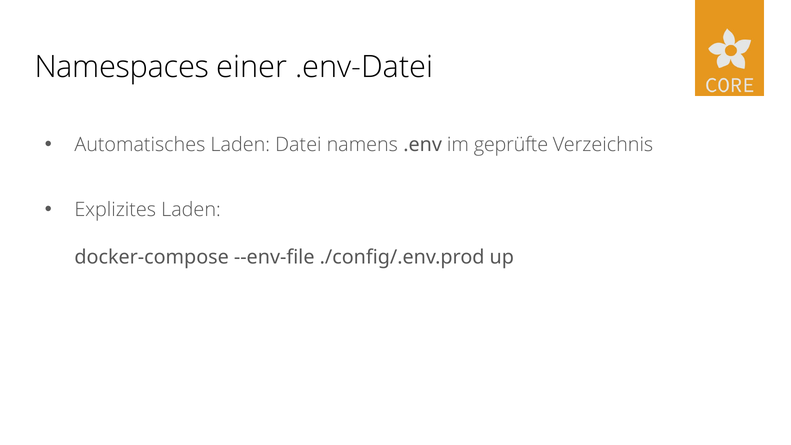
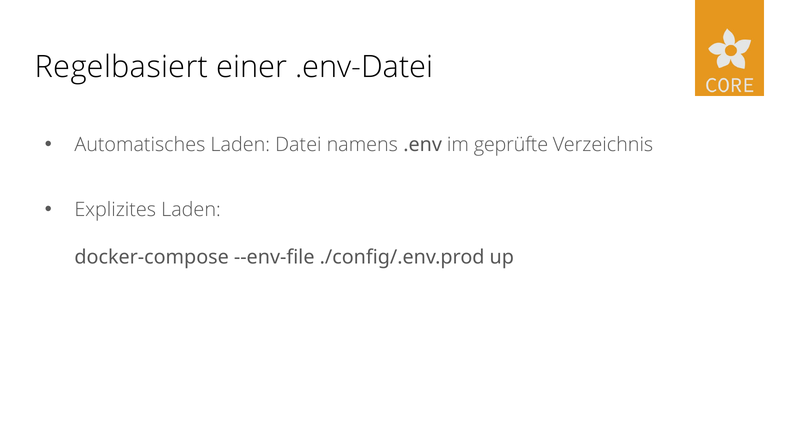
Namespaces: Namespaces -> Regelbasiert (121, 67)
